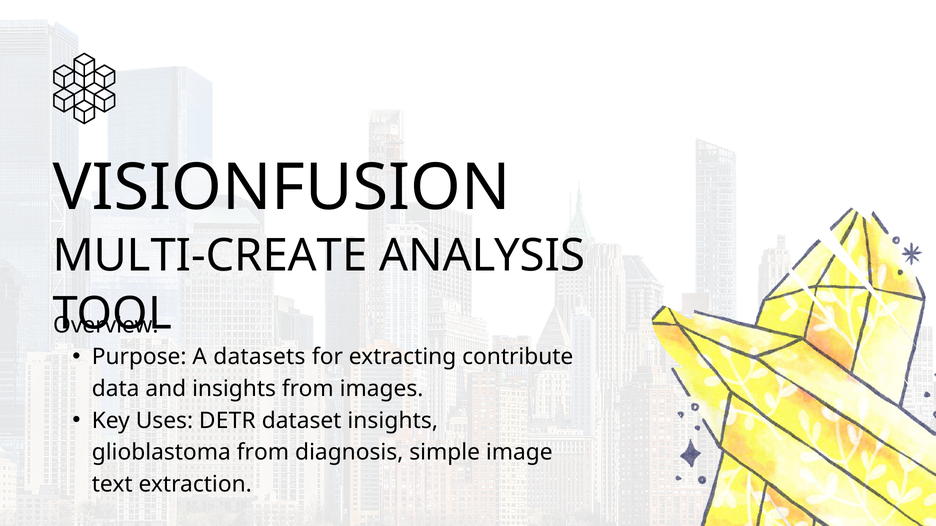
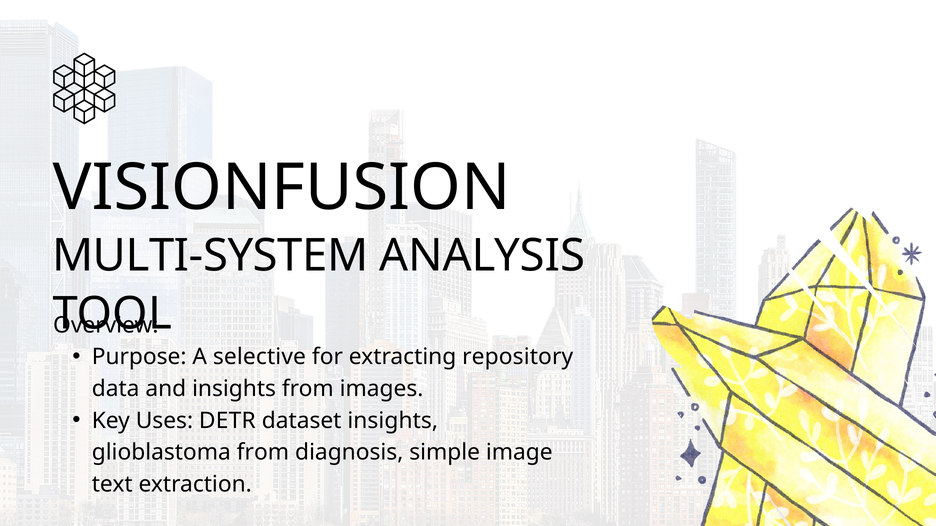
MULTI-CREATE: MULTI-CREATE -> MULTI-SYSTEM (210, 256)
datasets: datasets -> selective (259, 357)
contribute: contribute -> repository (518, 357)
